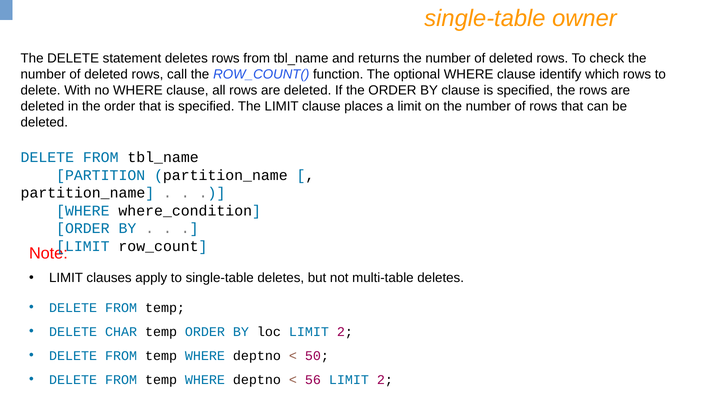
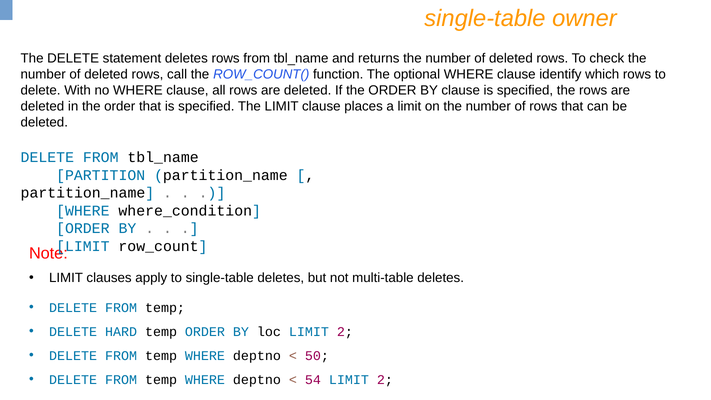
CHAR: CHAR -> HARD (121, 332)
56: 56 -> 54 (313, 380)
